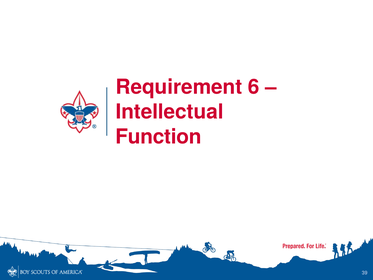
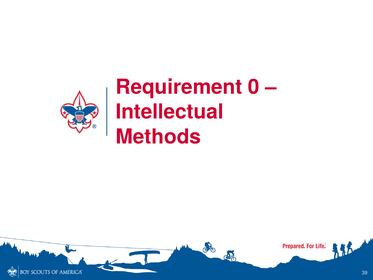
6: 6 -> 0 (254, 87)
Function: Function -> Methods (158, 137)
